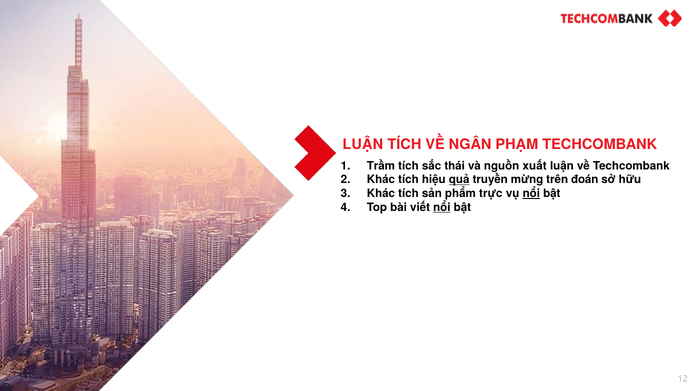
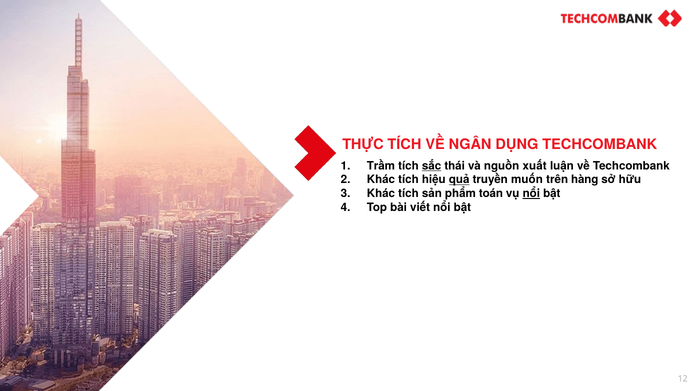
LUẬN: LUẬN -> THỰC (363, 144)
PHẠM: PHẠM -> DỤNG (517, 144)
sắc underline: none -> present (432, 166)
mừng: mừng -> muốn (527, 180)
đoán: đoán -> hàng (585, 180)
trực: trực -> toán (491, 193)
nổi underline: present -> none (442, 207)
